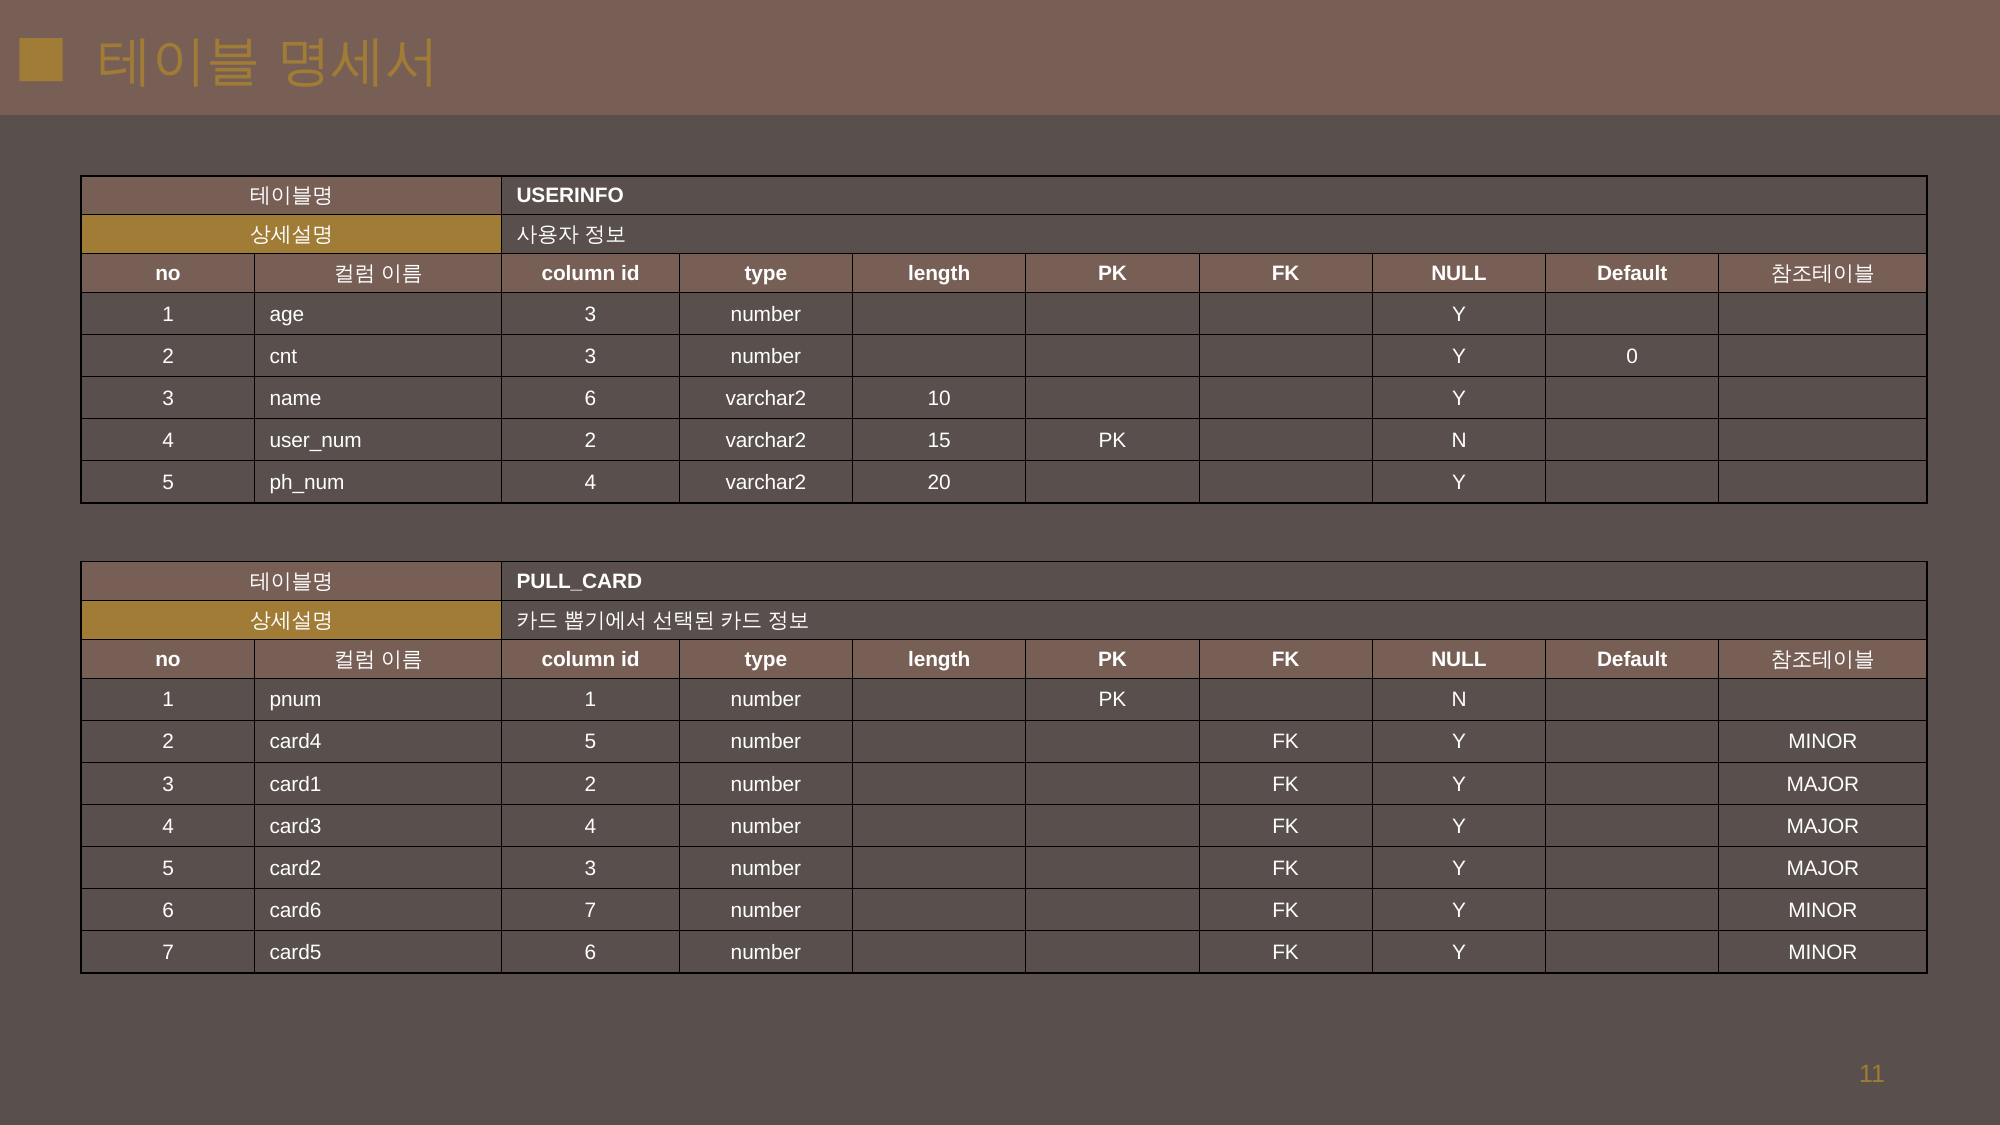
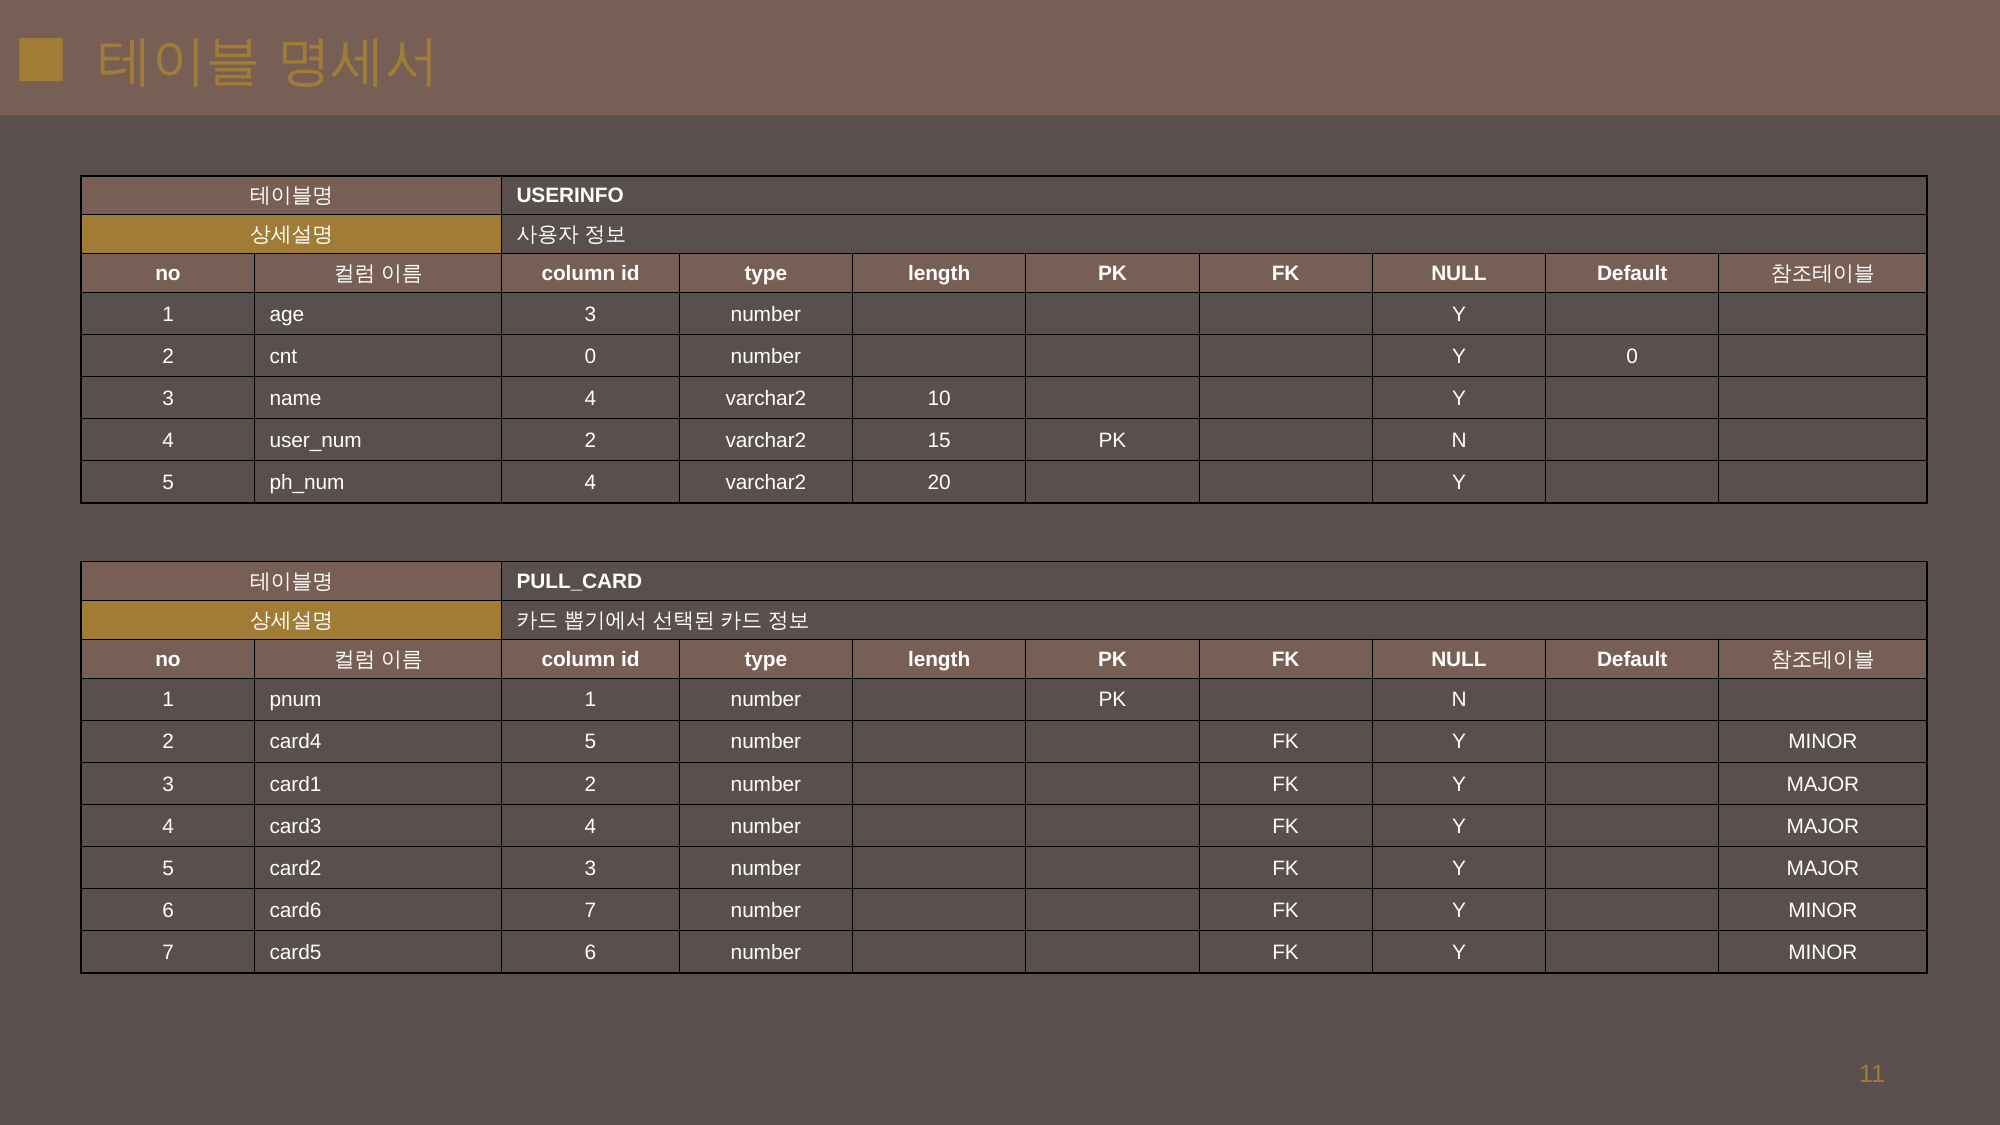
cnt 3: 3 -> 0 (590, 356)
name 6: 6 -> 4 (590, 398)
